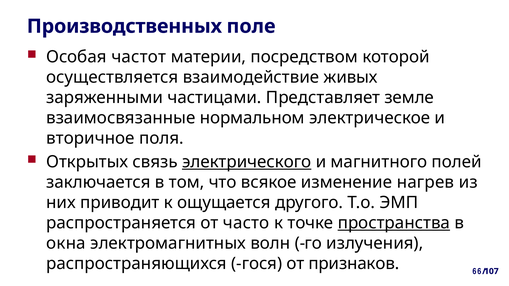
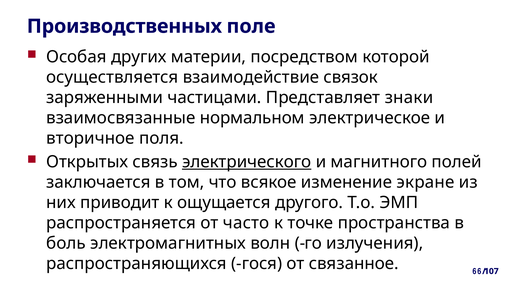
частот: частот -> других (139, 57)
живых: живых -> связок (351, 77)
земле: земле -> знаки (409, 98)
нагрев: нагрев -> экране (425, 183)
пространства underline: present -> none (394, 223)
окна: окна -> боль (66, 244)
признаков: признаков -> связанное (354, 264)
